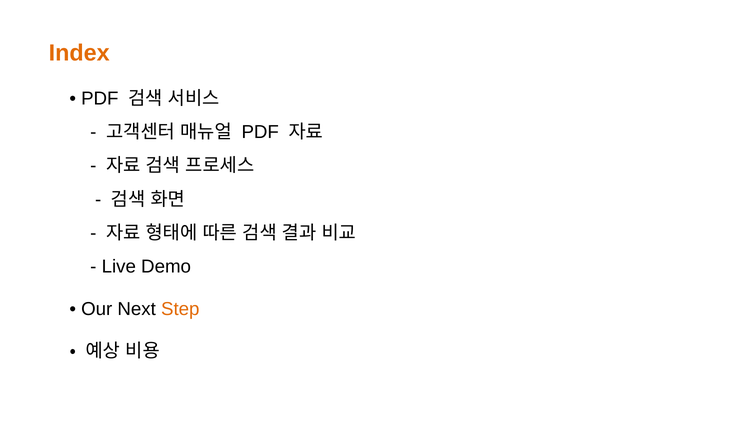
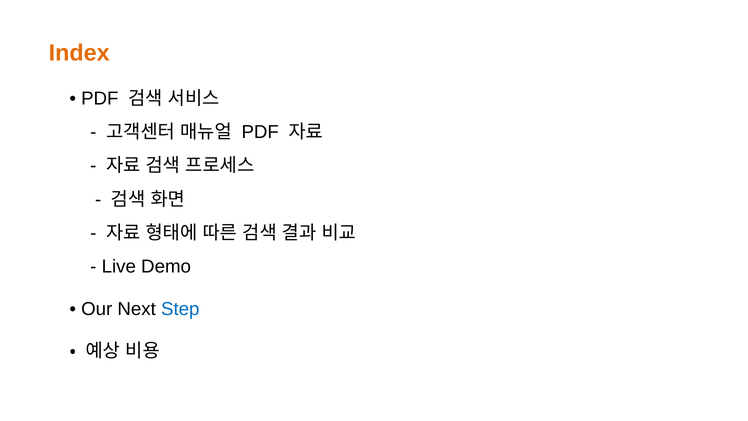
Step colour: orange -> blue (180, 309)
